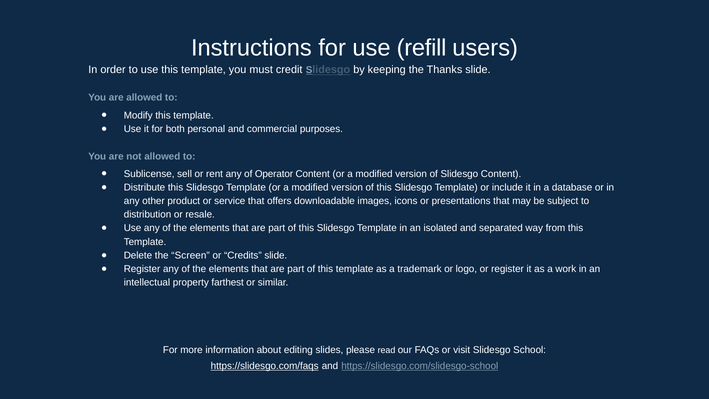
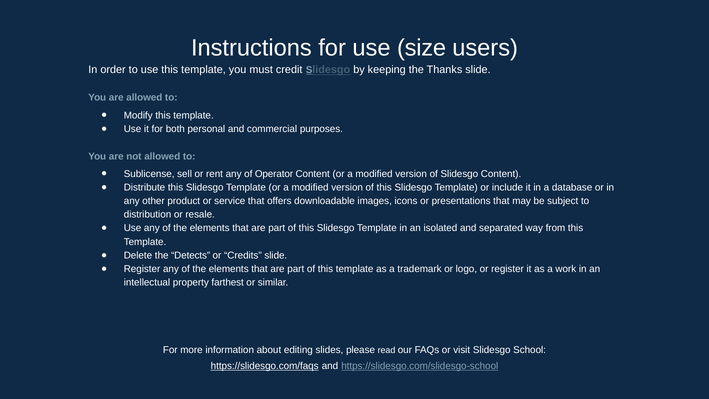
refill: refill -> size (422, 48)
Screen: Screen -> Detects (191, 255)
